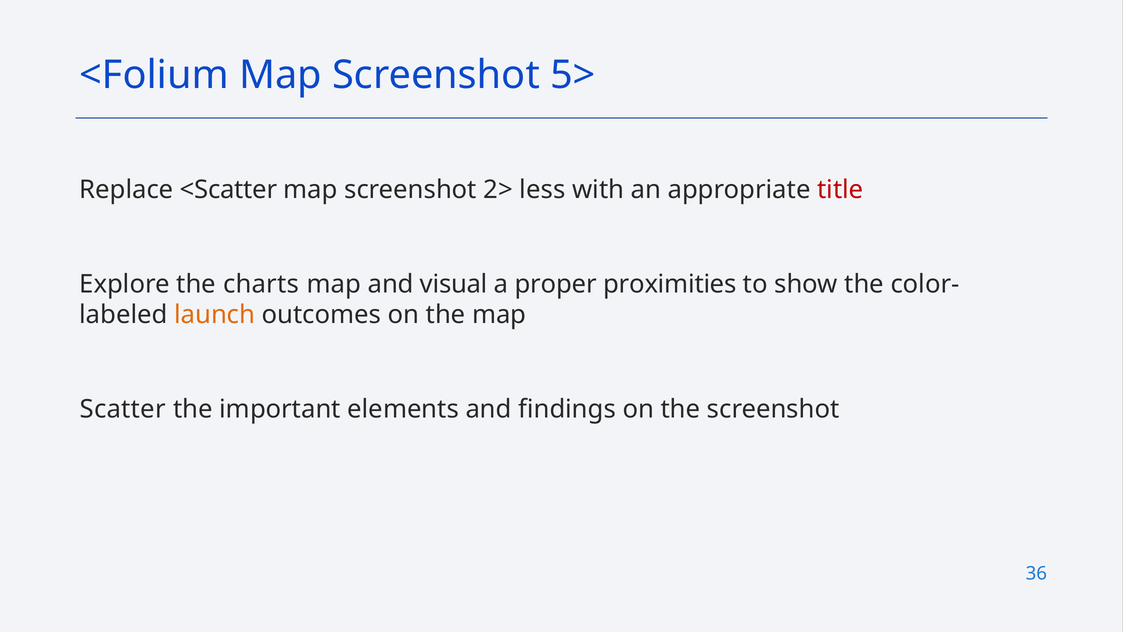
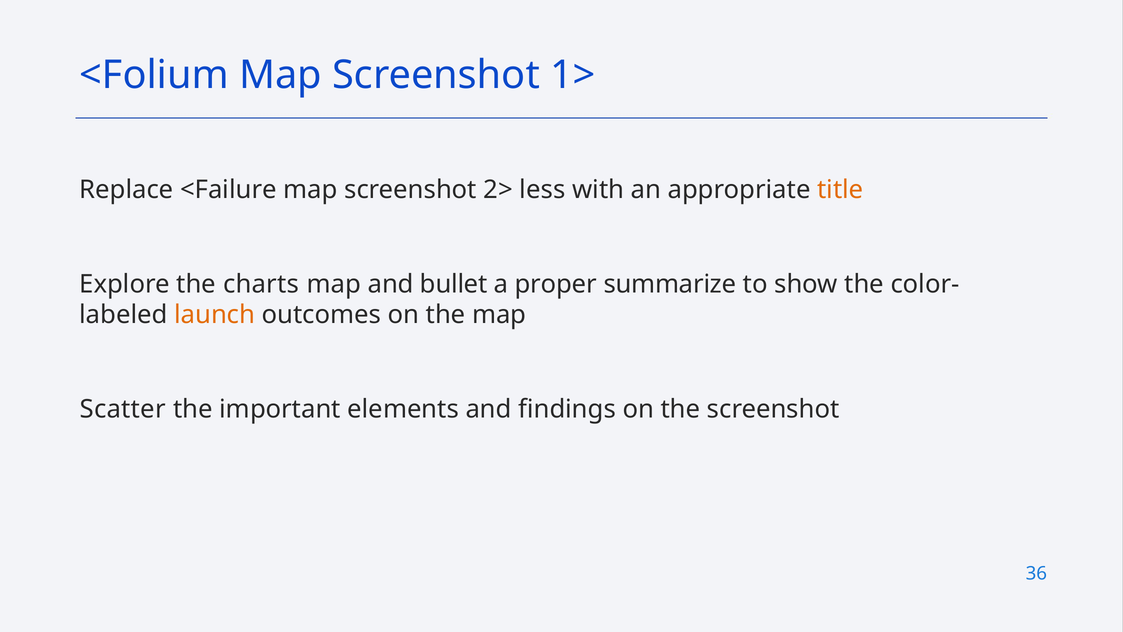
5>: 5> -> 1> (573, 75)
<Scatter: <Scatter -> <Failure (228, 190)
title colour: red -> orange (840, 190)
visual: visual -> bullet (454, 284)
proximities: proximities -> summarize (670, 284)
